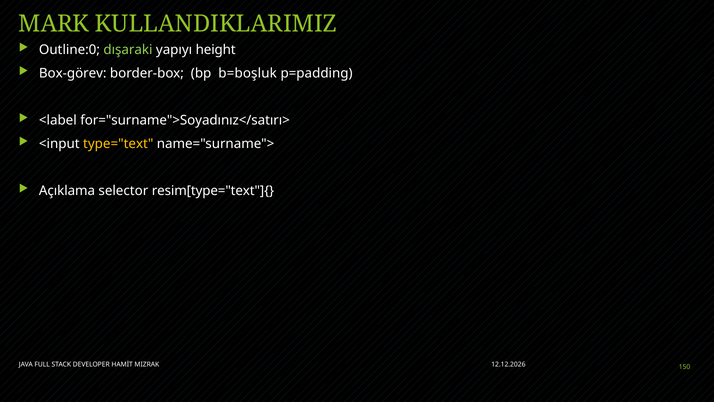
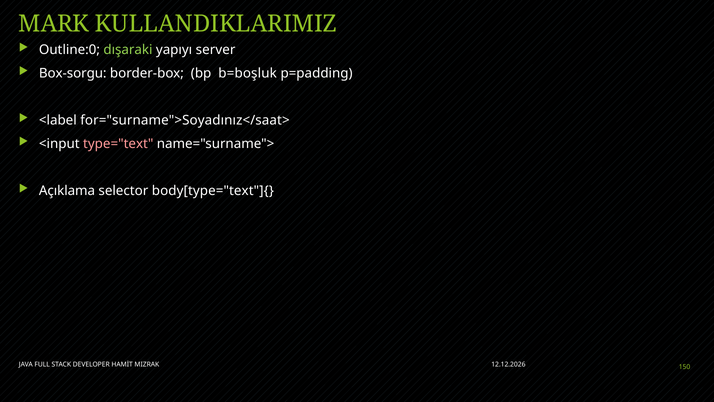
height: height -> server (216, 50)
Box-görev: Box-görev -> Box-sorgu (73, 73)
for="surname">Soyadınız</satırı>: for="surname">Soyadınız</satırı> -> for="surname">Soyadınız</saat> (185, 120)
type="text colour: yellow -> pink (118, 144)
resim[type="text"]{: resim[type="text"]{ -> body[type="text"]{ (213, 191)
